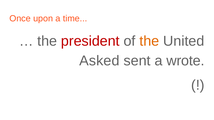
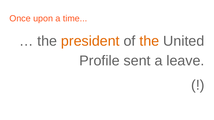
president colour: red -> orange (90, 41)
Asked: Asked -> Profile (99, 61)
wrote: wrote -> leave (185, 61)
